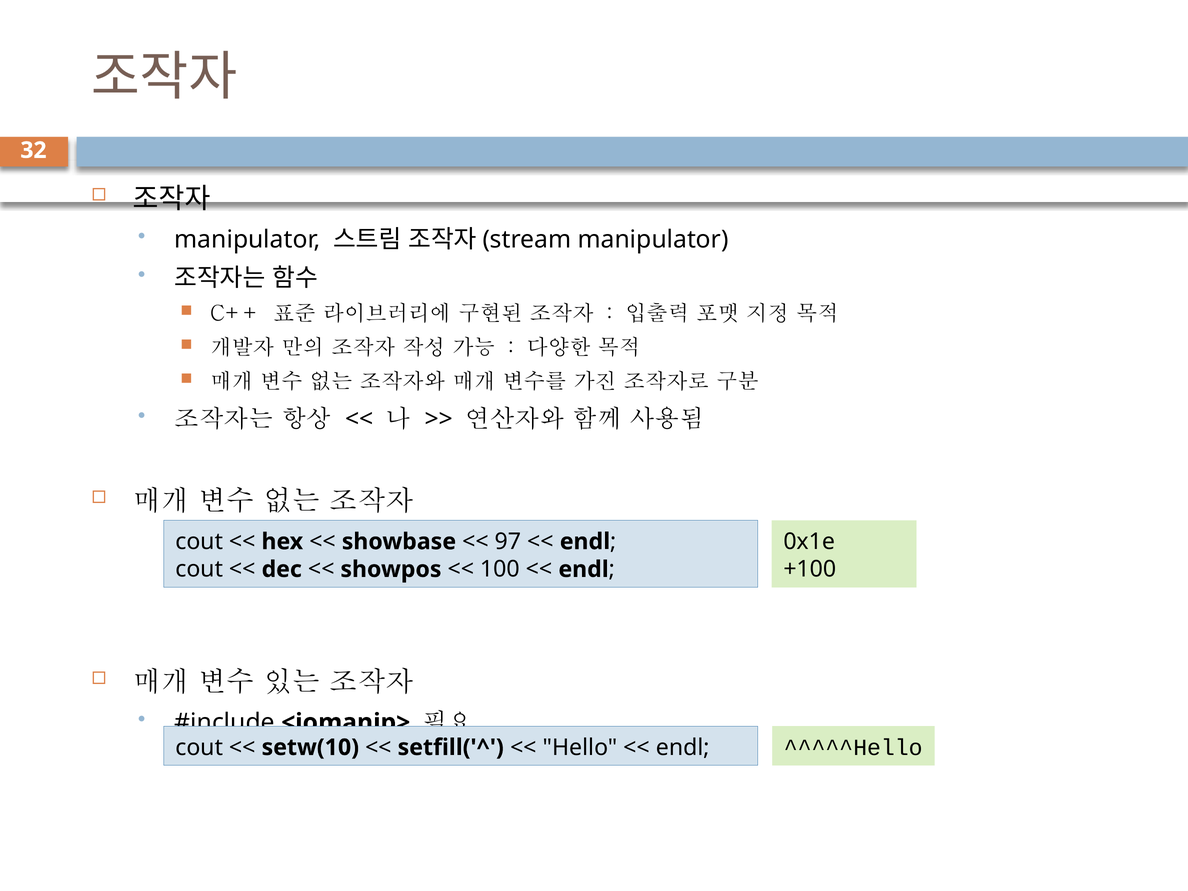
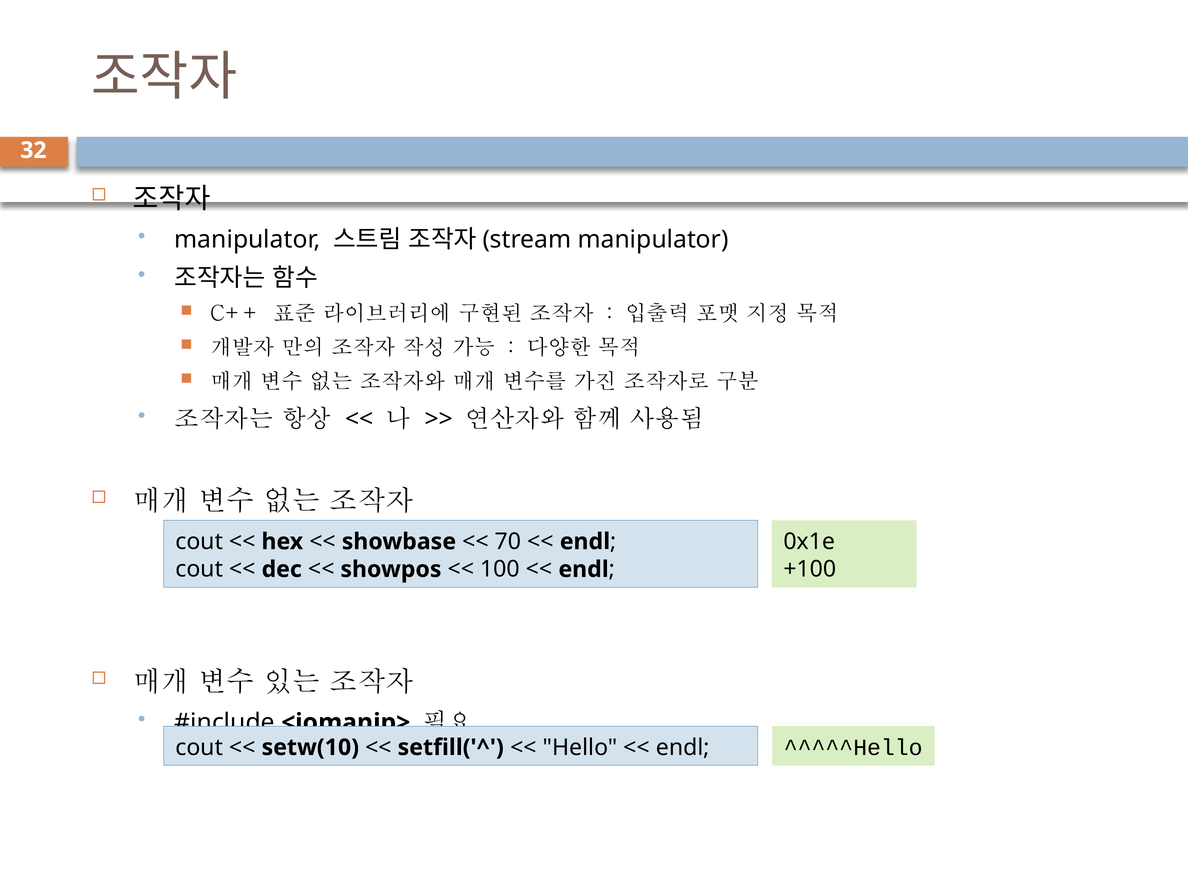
97: 97 -> 70 (508, 542)
